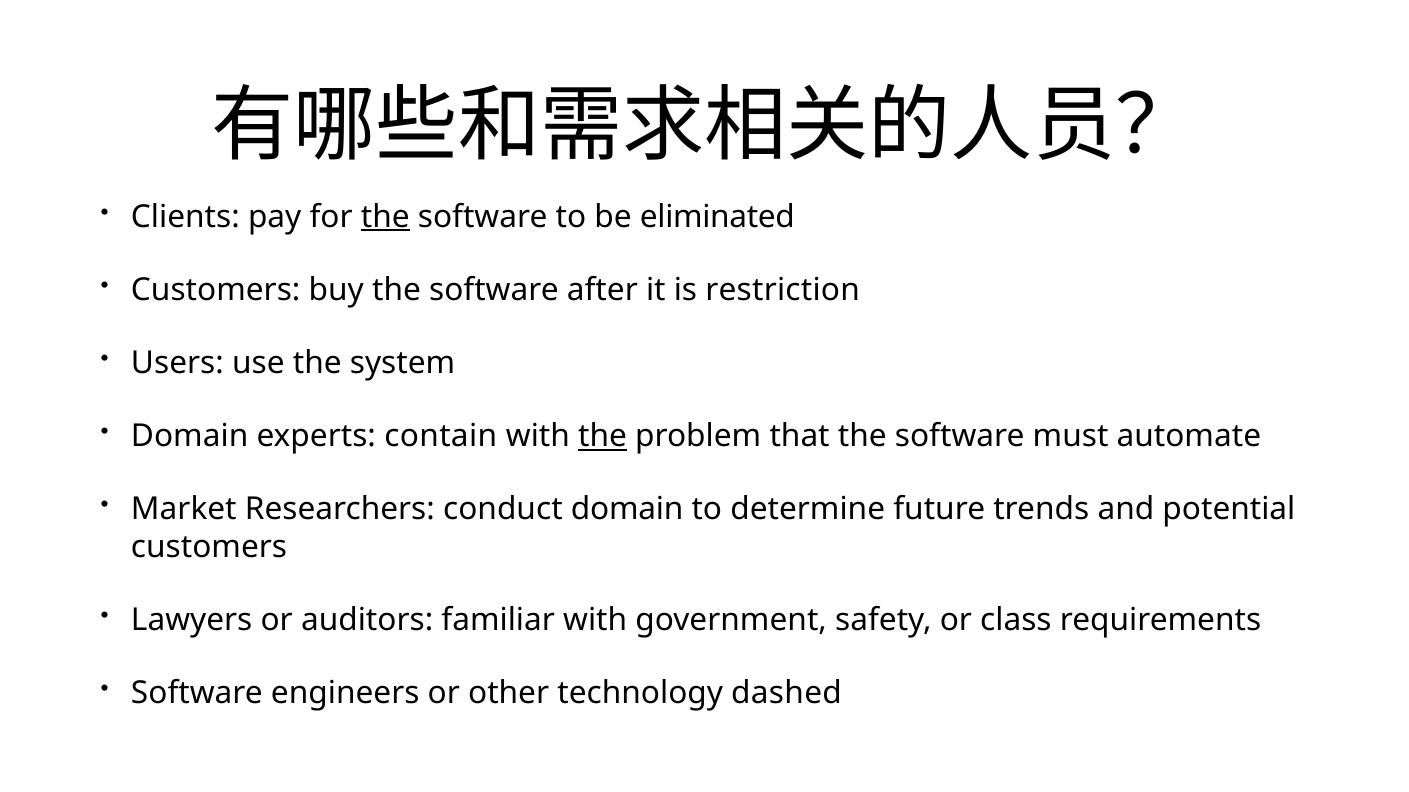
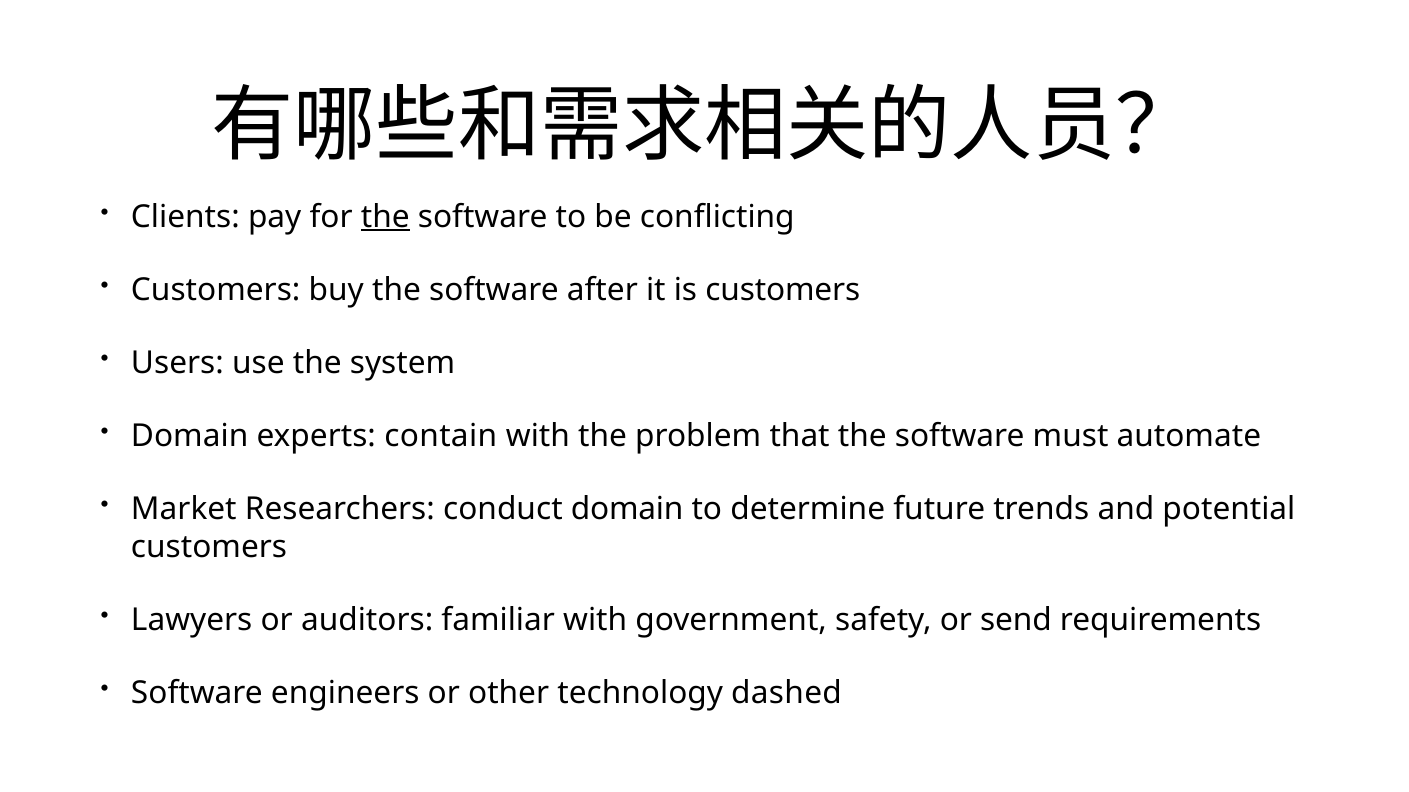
eliminated: eliminated -> conflicting (717, 217)
is restriction: restriction -> customers (783, 290)
the underline: present -> none (603, 436)
class: class -> send (1016, 621)
